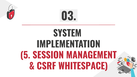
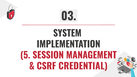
WHITESPACE: WHITESPACE -> CREDENTIAL (83, 66)
